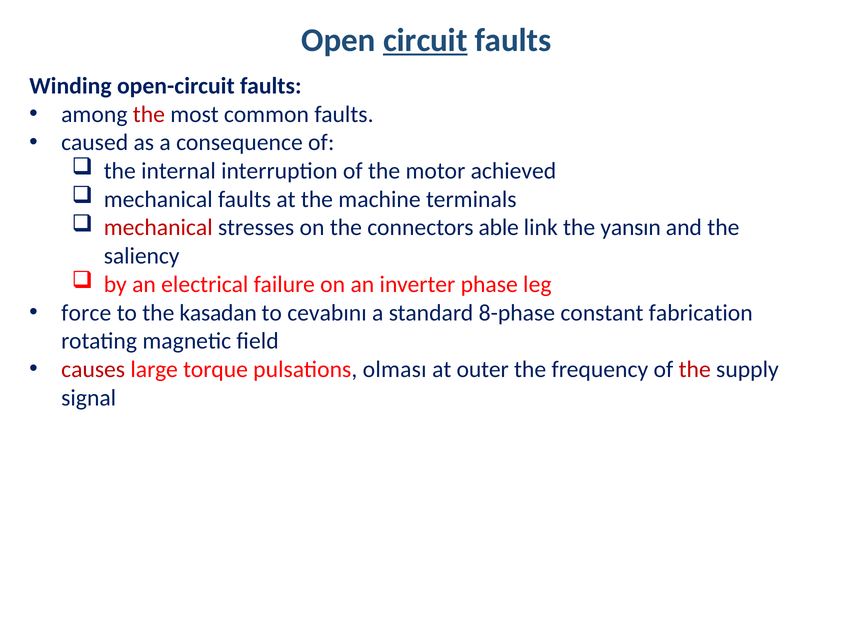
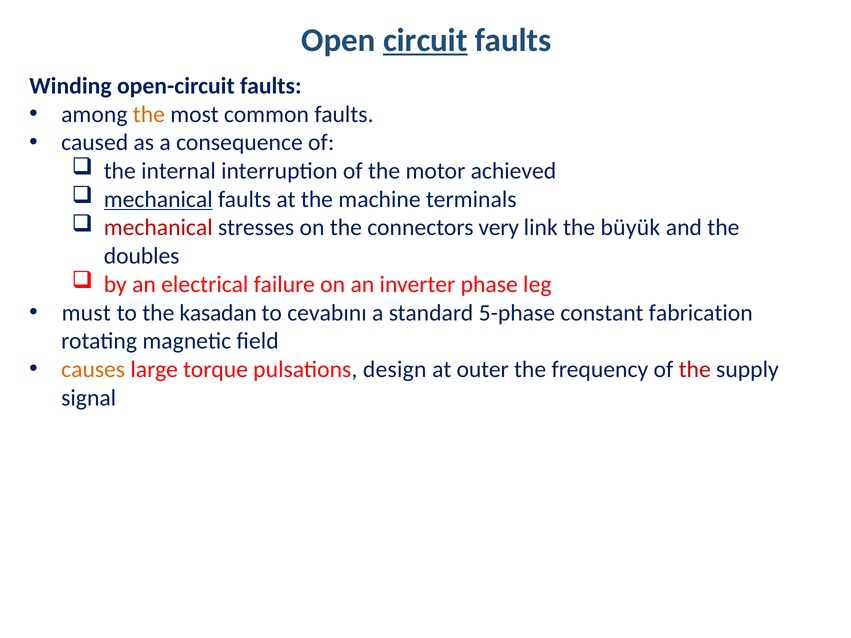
the colour: red -> orange (149, 114)
mechanical underline: none -> present (158, 199)
able: able -> very (499, 228)
yansın: yansın -> büyük (630, 228)
saliency: saliency -> doubles (142, 256)
force: force -> must (86, 313)
8-phase: 8-phase -> 5-phase (517, 313)
causes colour: red -> orange (93, 370)
olması: olması -> design (395, 370)
